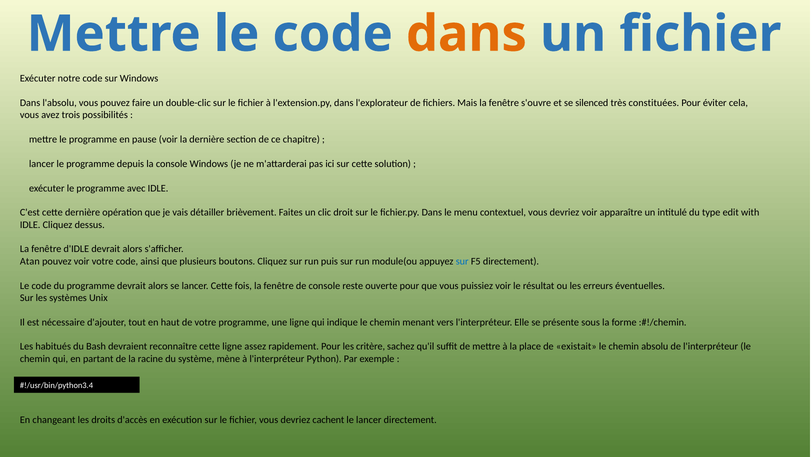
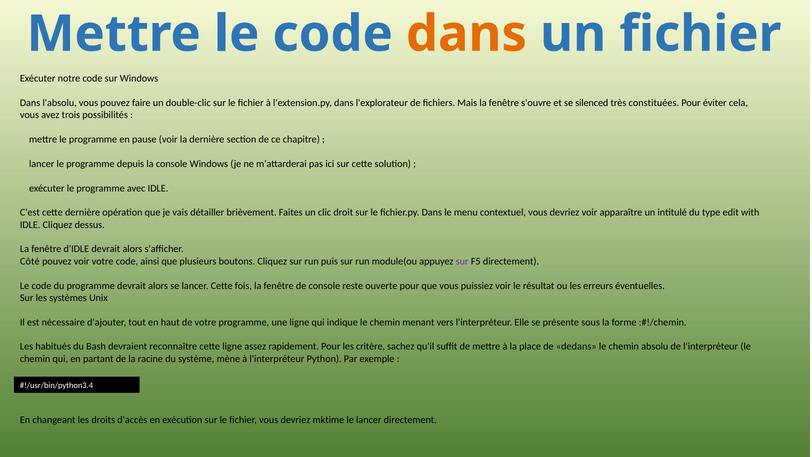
Atan: Atan -> Côté (30, 261)
sur colour: blue -> purple (462, 261)
existait: existait -> dedans (576, 346)
cachent: cachent -> mktime (328, 420)
